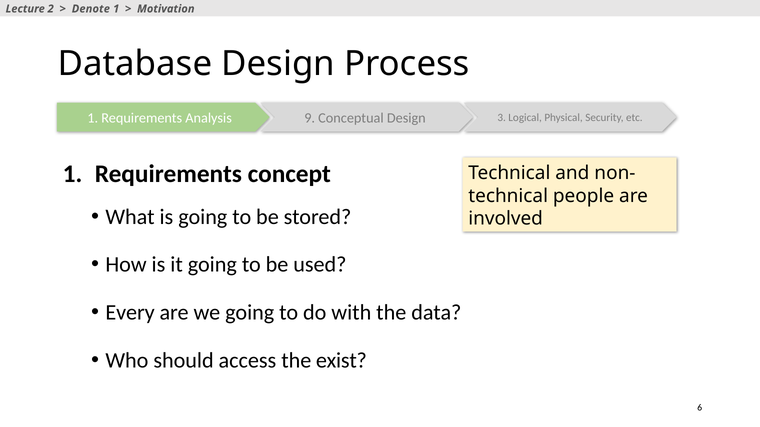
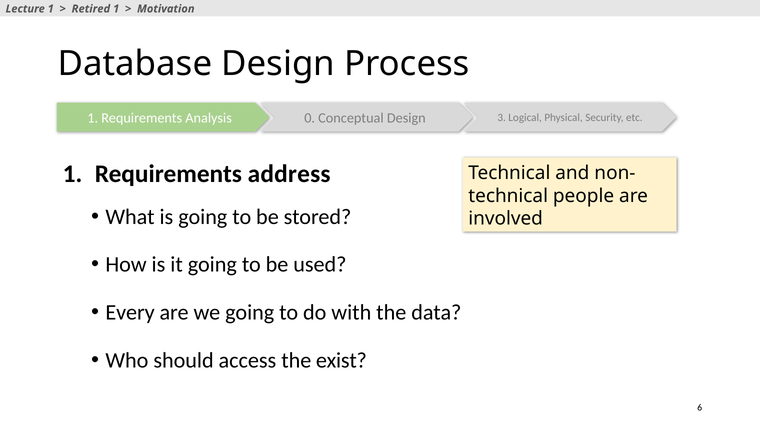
Lecture 2: 2 -> 1 (51, 9)
Denote: Denote -> Retired (91, 9)
9: 9 -> 0 (310, 118)
concept: concept -> address (289, 174)
